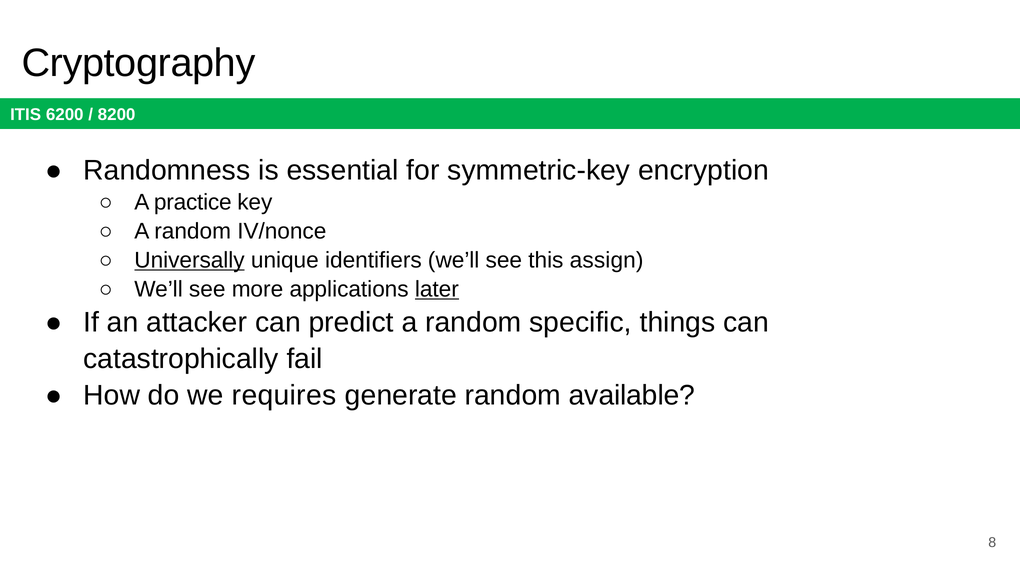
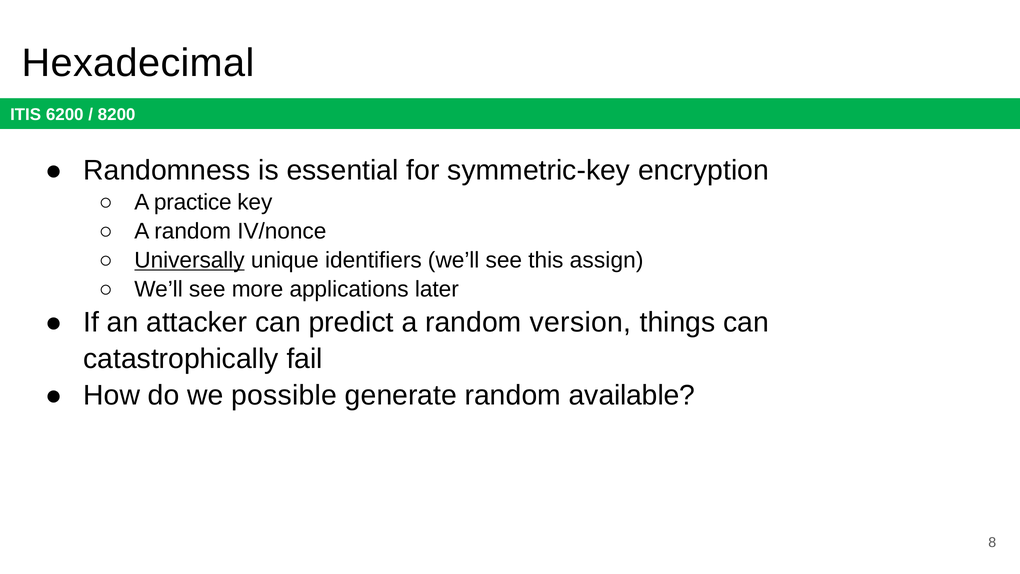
Cryptography: Cryptography -> Hexadecimal (138, 63)
later underline: present -> none (437, 289)
specific: specific -> version (580, 322)
requires: requires -> possible (284, 395)
